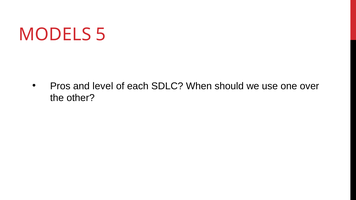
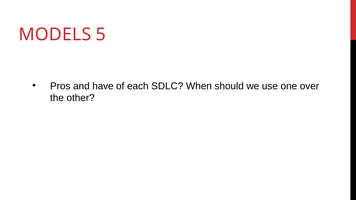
level: level -> have (103, 86)
